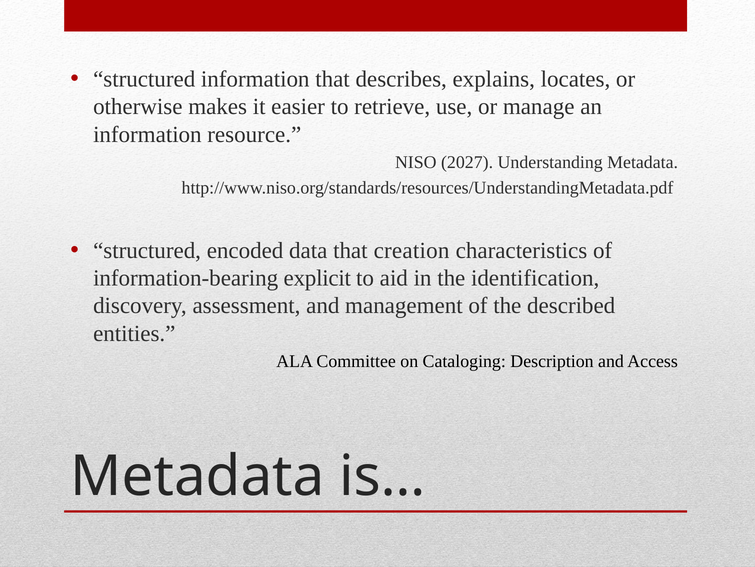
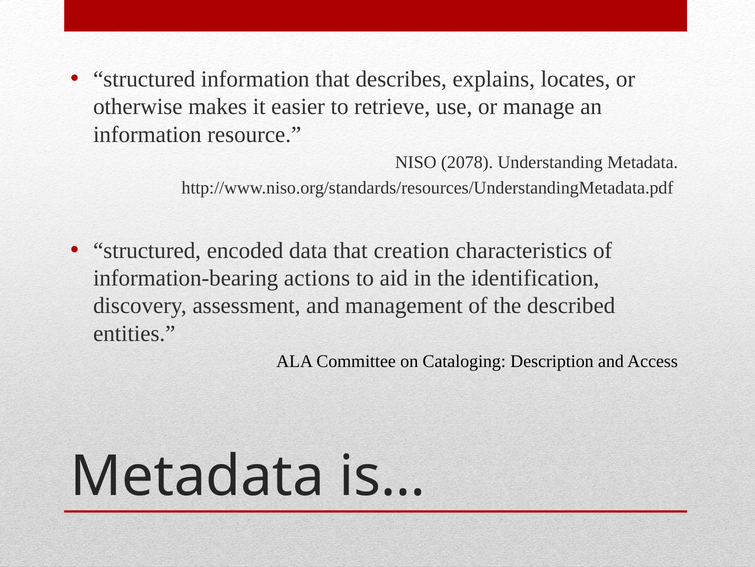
2027: 2027 -> 2078 (467, 162)
explicit: explicit -> actions (317, 278)
